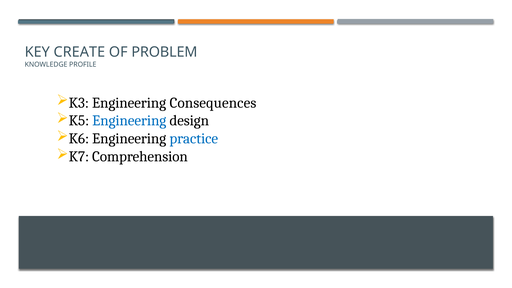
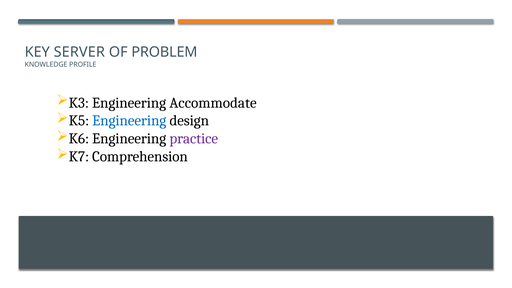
CREATE: CREATE -> SERVER (79, 52)
Consequences: Consequences -> Accommodate (213, 103)
practice colour: blue -> purple (194, 139)
